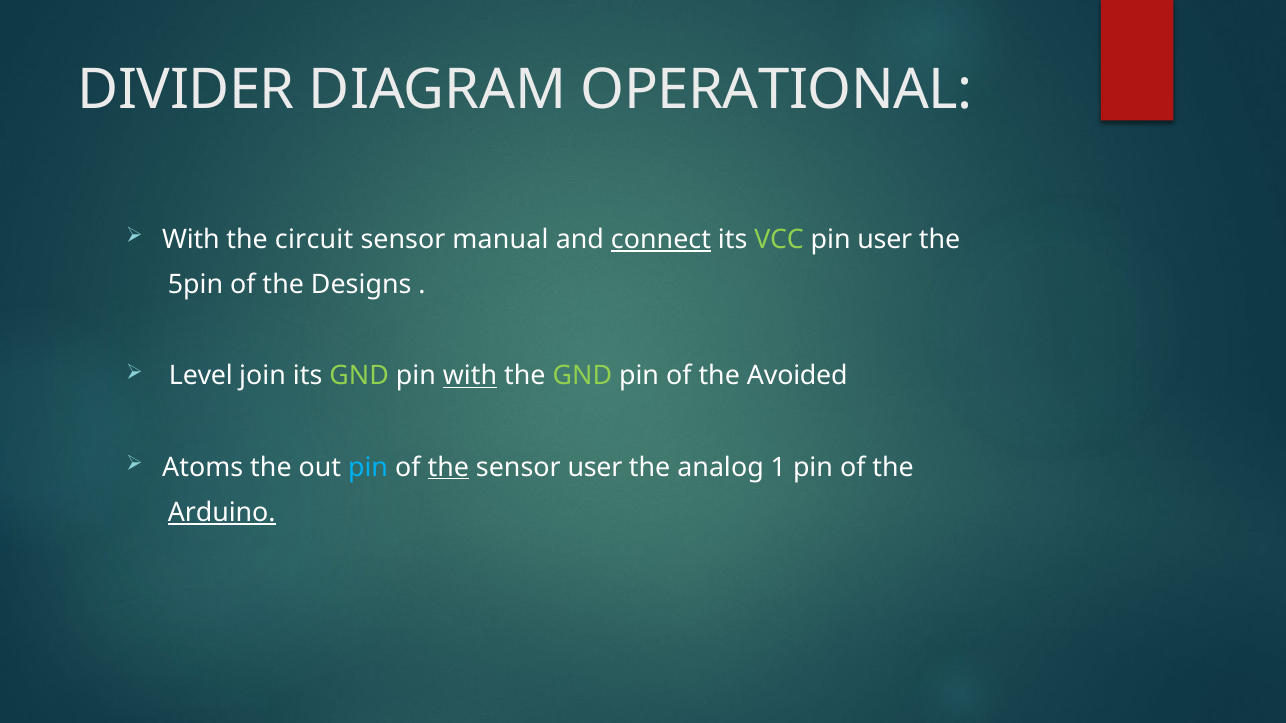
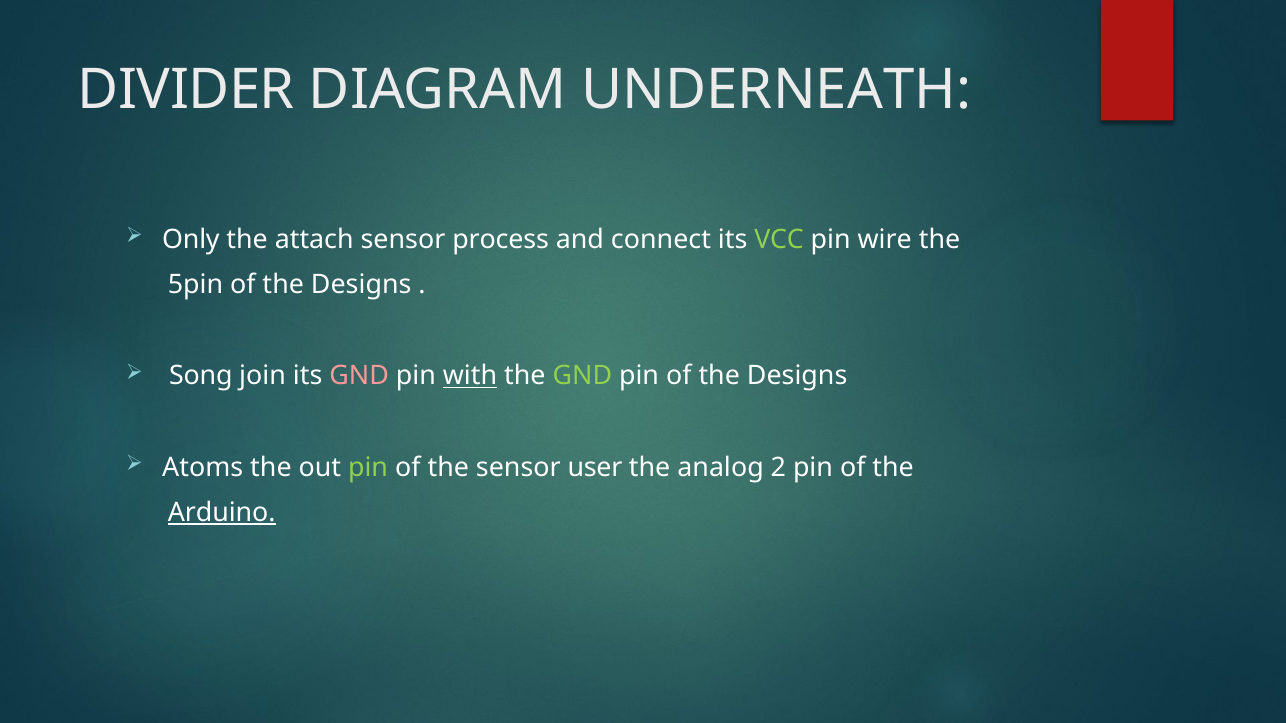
OPERATIONAL: OPERATIONAL -> UNDERNEATH (776, 90)
With: With -> Only (191, 239)
circuit: circuit -> attach (314, 239)
manual: manual -> process (501, 239)
connect underline: present -> none (661, 239)
pin user: user -> wire (885, 239)
Level: Level -> Song (201, 376)
GND colour: light green -> pink (359, 376)
pin of the Avoided: Avoided -> Designs (797, 376)
pin colour: light blue -> light green (368, 467)
the underline: present -> none (448, 467)
1: 1 -> 2 (778, 467)
